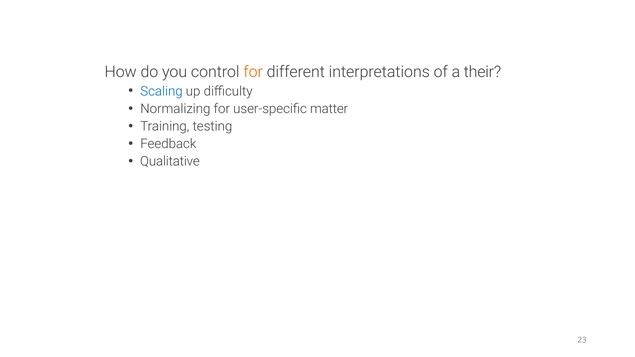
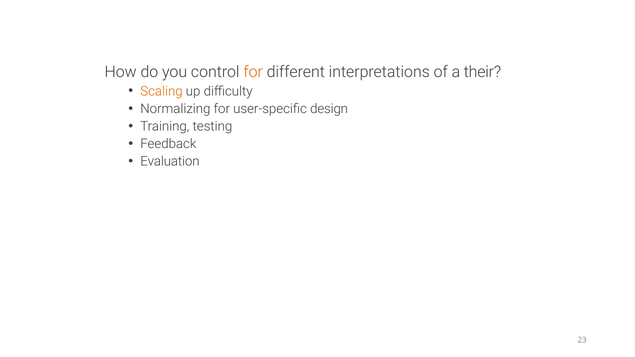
Scaling colour: blue -> orange (161, 91)
matter: matter -> design (329, 109)
Qualitative: Qualitative -> Evaluation (170, 162)
